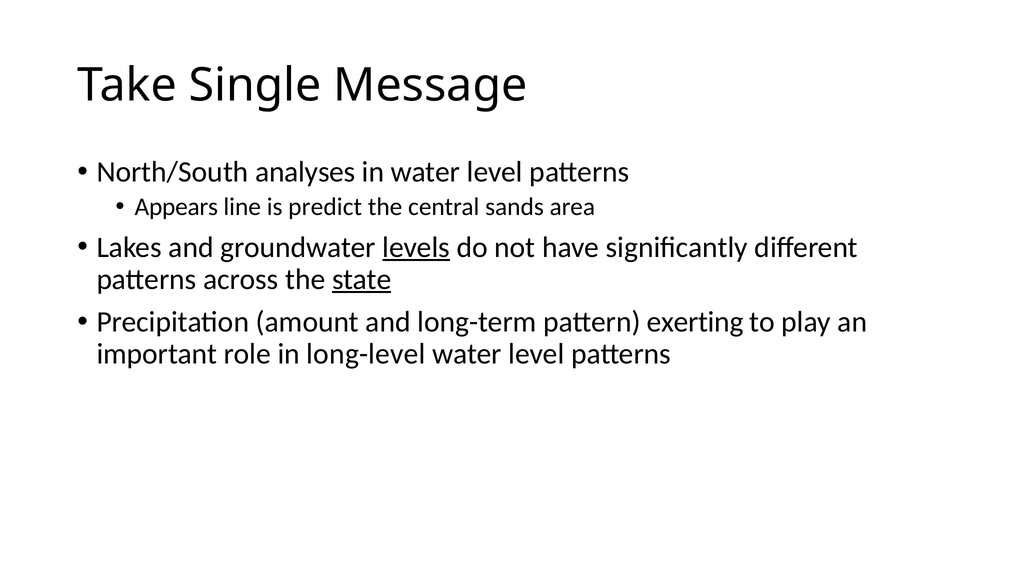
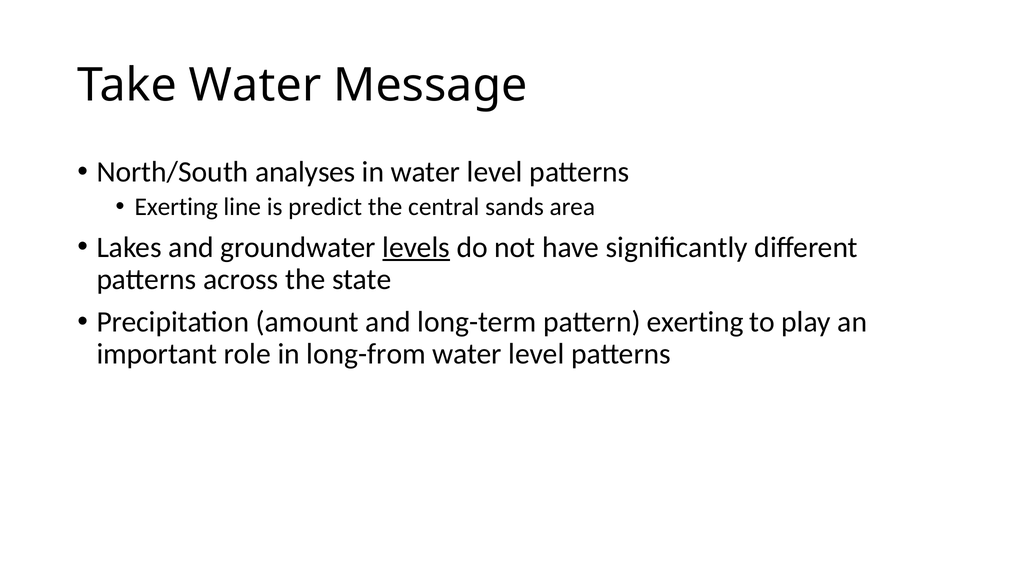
Take Single: Single -> Water (255, 85)
Appears: Appears -> Exerting (176, 207)
state underline: present -> none (362, 279)
long-level: long-level -> long-from (366, 354)
